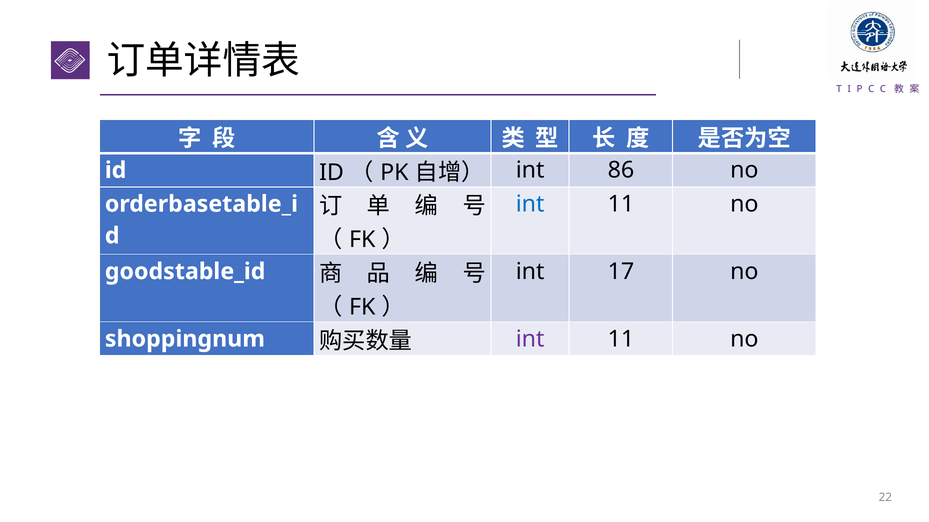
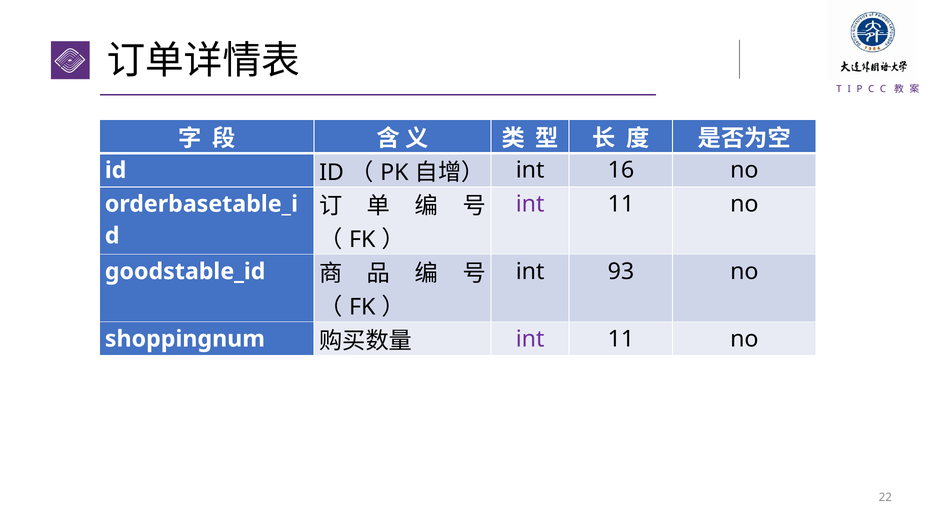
86: 86 -> 16 (621, 170)
int colour: blue -> purple (530, 204)
17: 17 -> 93 (621, 272)
